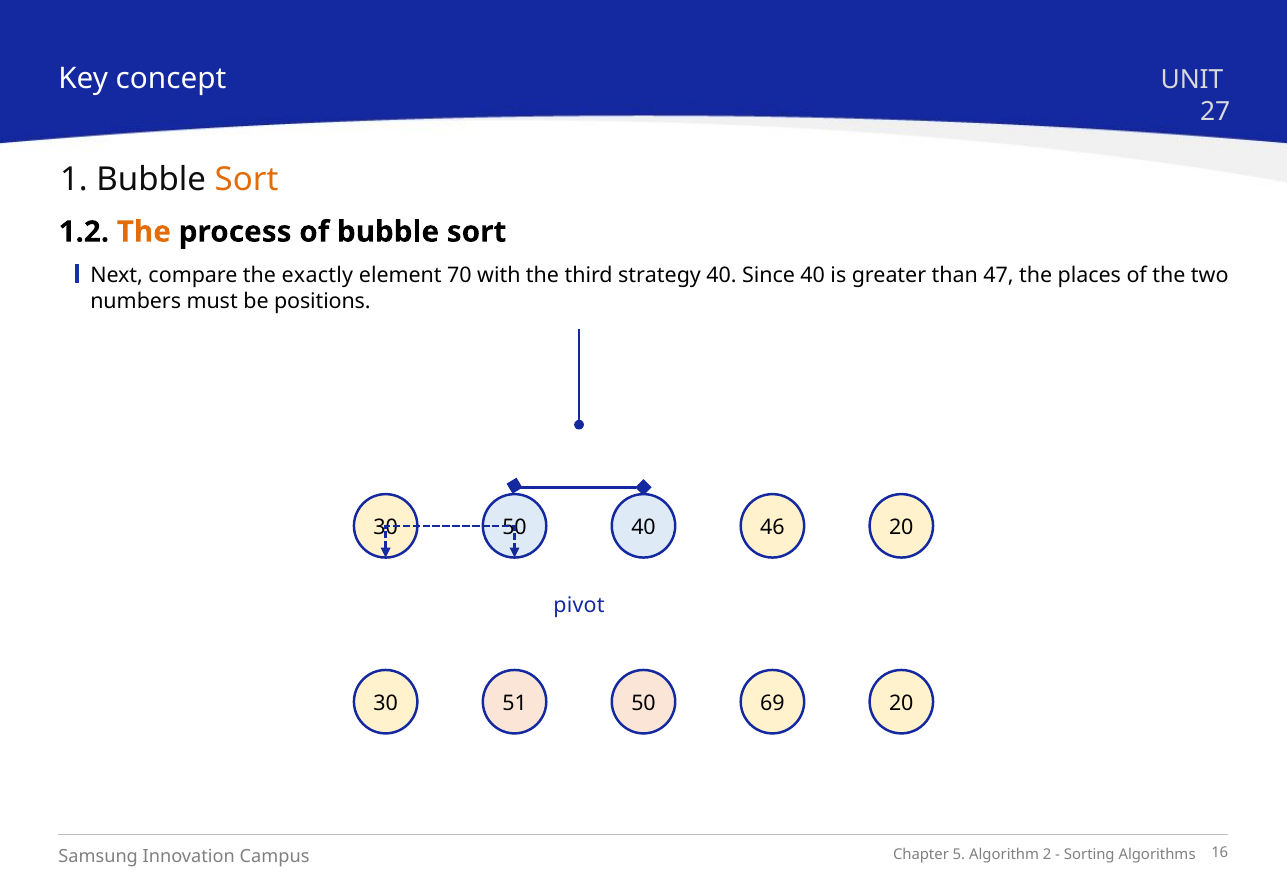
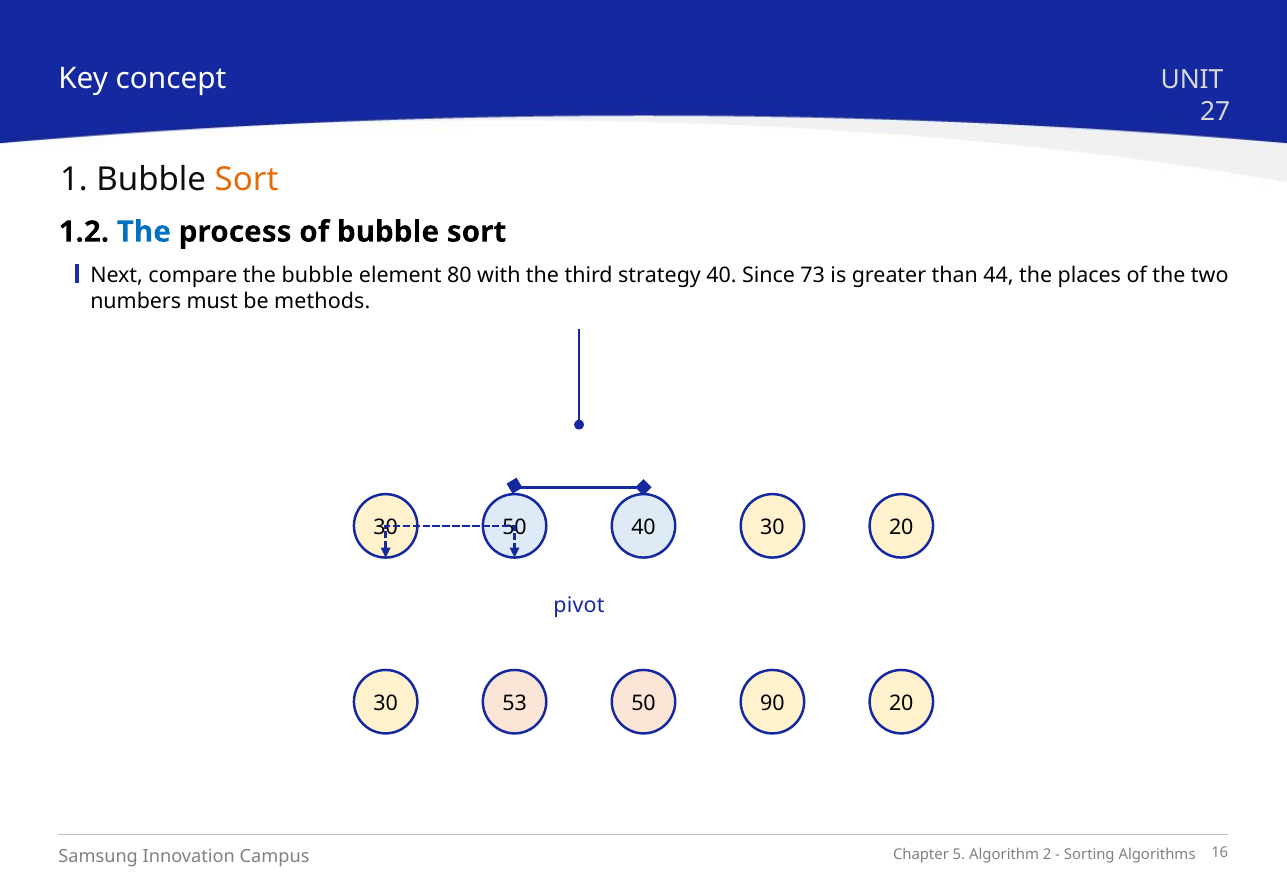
The colour: orange -> blue (144, 232)
the exactly: exactly -> bubble (317, 276)
70: 70 -> 80 (459, 276)
Since 40: 40 -> 73 (813, 276)
47: 47 -> 44 (998, 276)
positions: positions -> methods (322, 301)
40 46: 46 -> 30 (772, 527)
51: 51 -> 53 (515, 703)
69: 69 -> 90 (772, 703)
